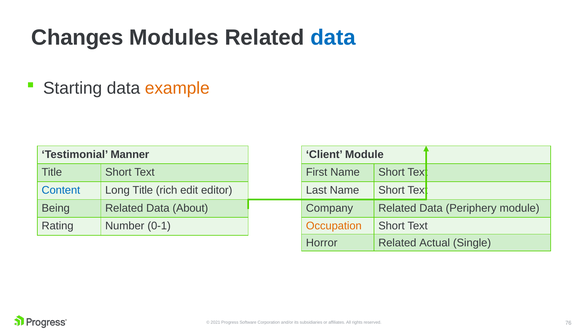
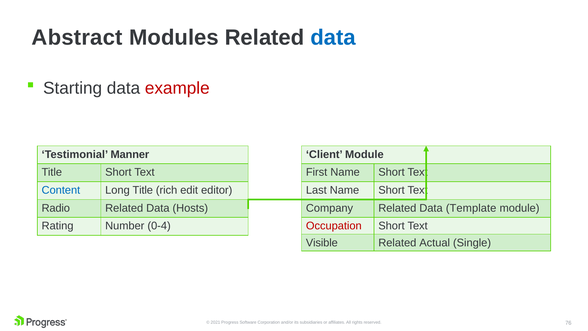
Changes: Changes -> Abstract (77, 38)
example colour: orange -> red (177, 88)
Being: Being -> Radio (56, 208)
About: About -> Hosts (190, 208)
Periphery: Periphery -> Template (471, 208)
0-1: 0-1 -> 0-4 (159, 226)
Occupation colour: orange -> red (334, 226)
Horror: Horror -> Visible (322, 243)
